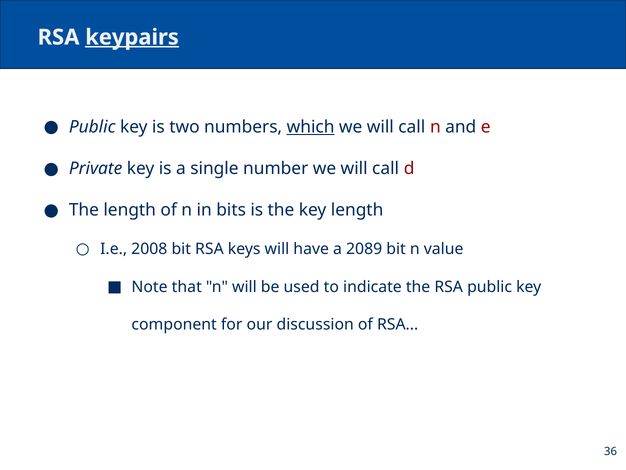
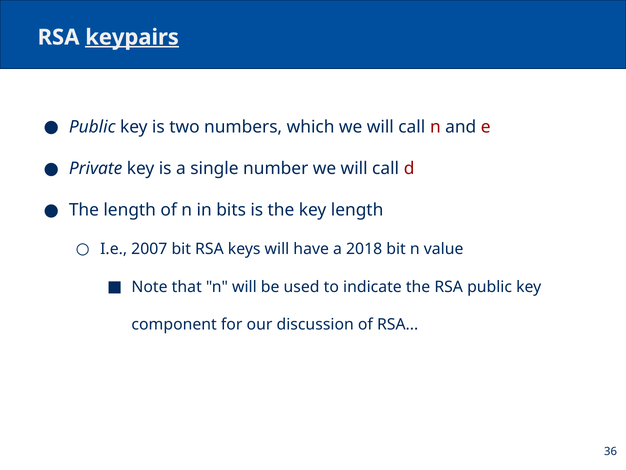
which underline: present -> none (311, 127)
2008: 2008 -> 2007 (149, 249)
2089: 2089 -> 2018 (364, 249)
